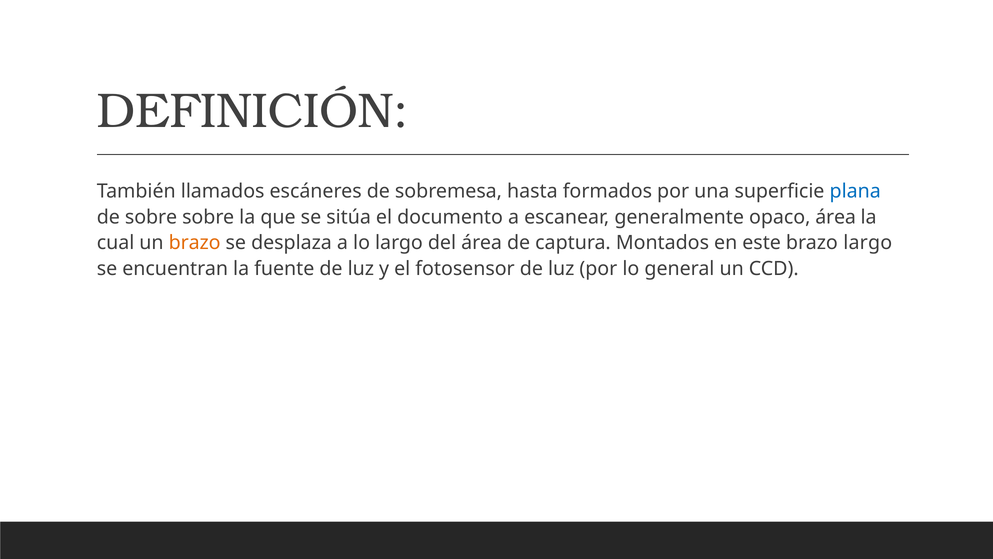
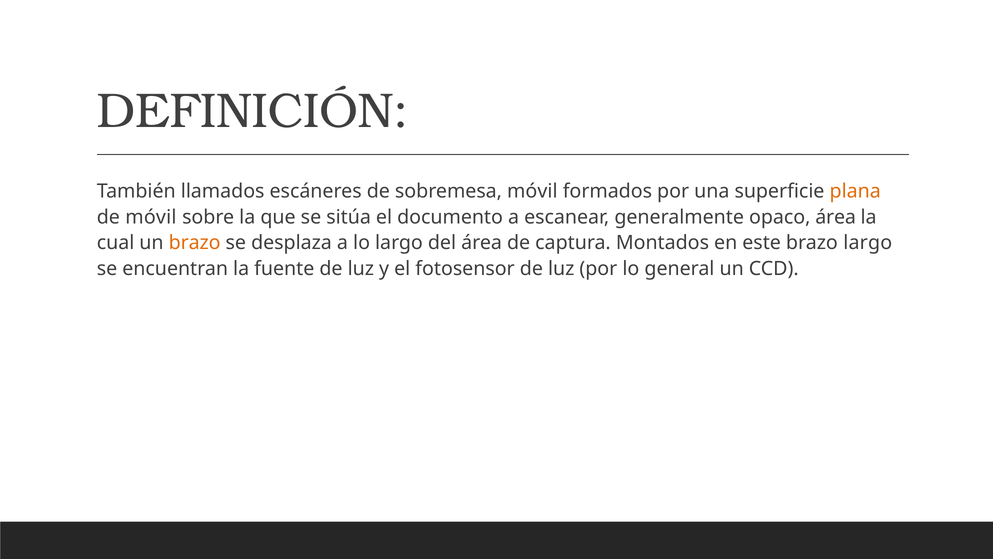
sobremesa hasta: hasta -> móvil (532, 191)
plana colour: blue -> orange (855, 191)
de sobre: sobre -> móvil (151, 217)
